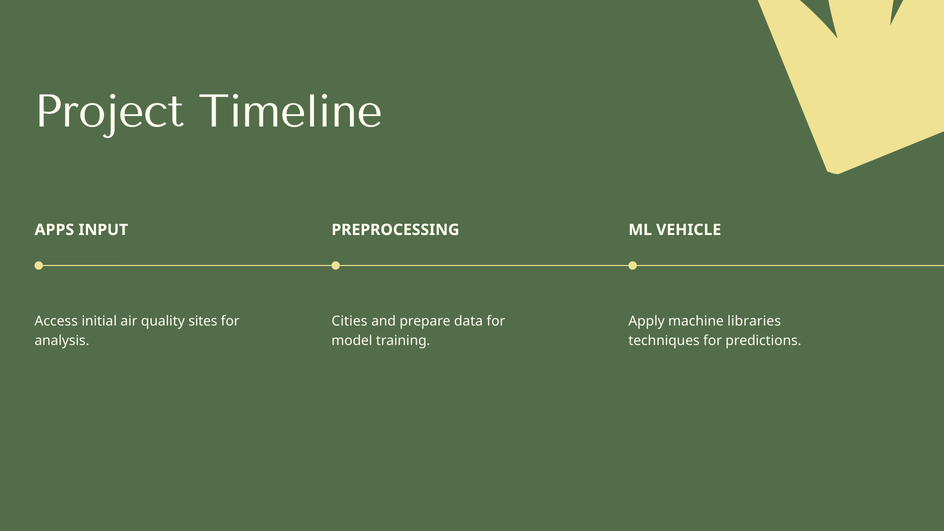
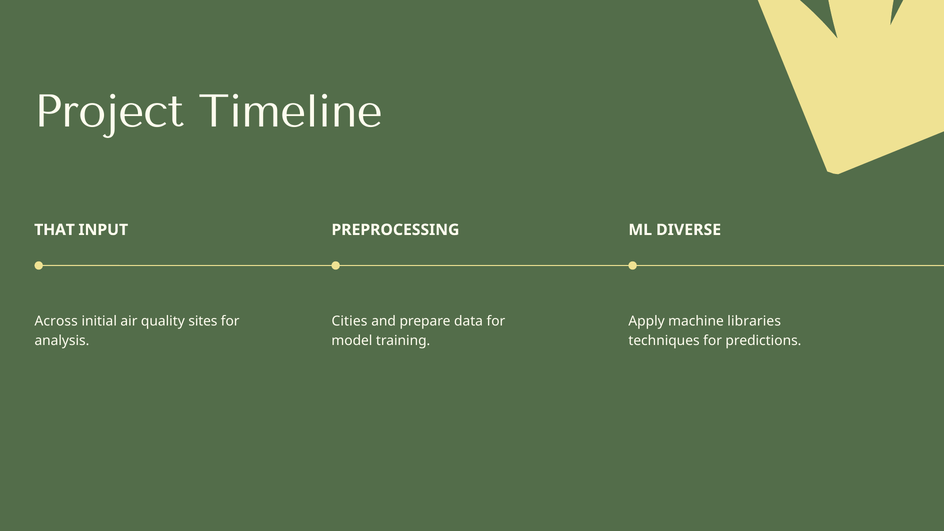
APPS: APPS -> THAT (55, 230)
VEHICLE: VEHICLE -> DIVERSE (689, 230)
Access: Access -> Across (56, 321)
